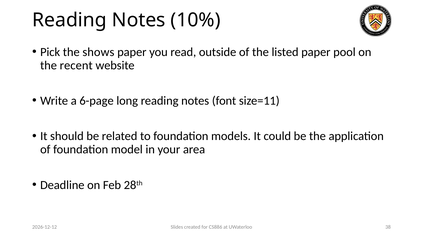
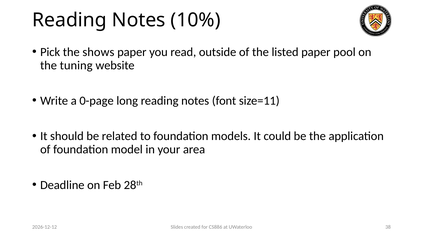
recent: recent -> tuning (76, 65)
6-page: 6-page -> 0-page (97, 101)
